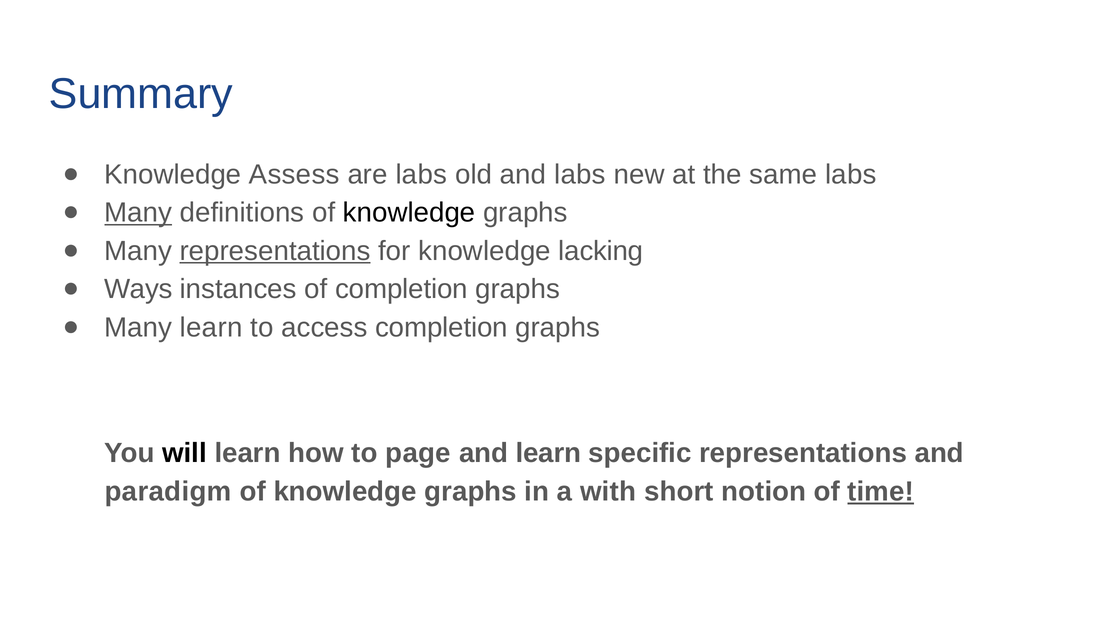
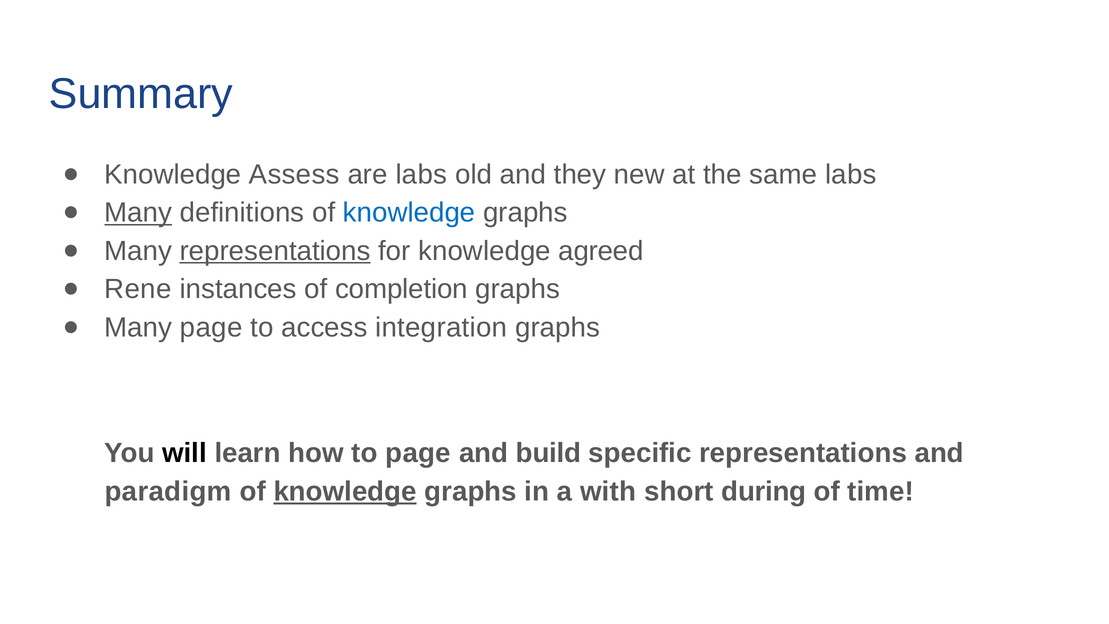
and labs: labs -> they (580, 174)
knowledge colour: black -> blue (409, 213)
lacking: lacking -> agreed (601, 251)
Ways: Ways -> Rene (138, 289)
Many learn: learn -> page (211, 327)
access completion: completion -> integration (441, 327)
and learn: learn -> build (548, 453)
knowledge underline: none -> present (345, 491)
notion: notion -> during (764, 491)
time underline: present -> none (881, 491)
